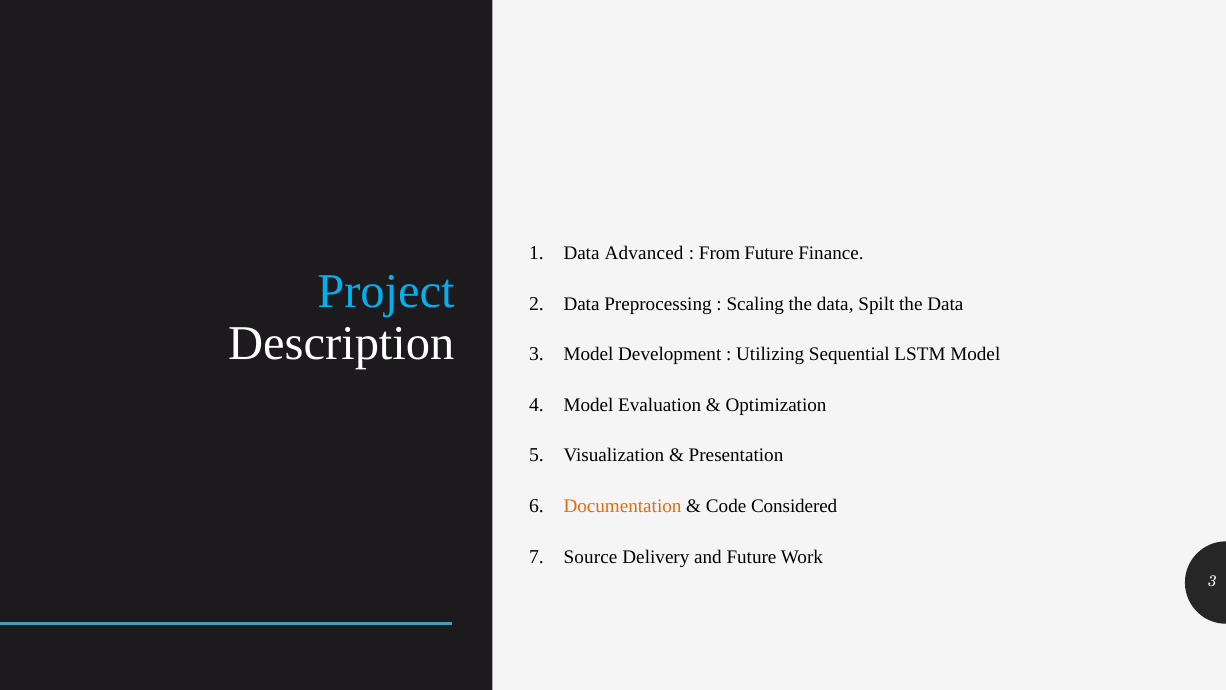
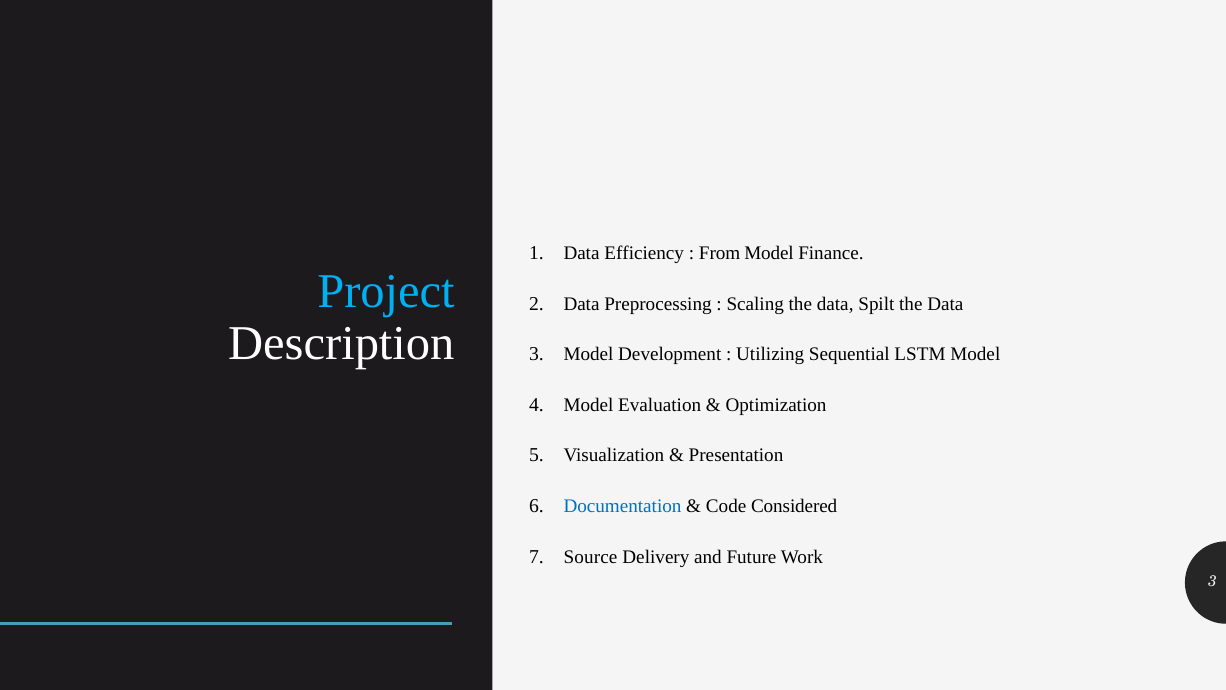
Advanced: Advanced -> Efficiency (644, 253)
From Future: Future -> Model (769, 253)
Documentation colour: orange -> blue (623, 506)
